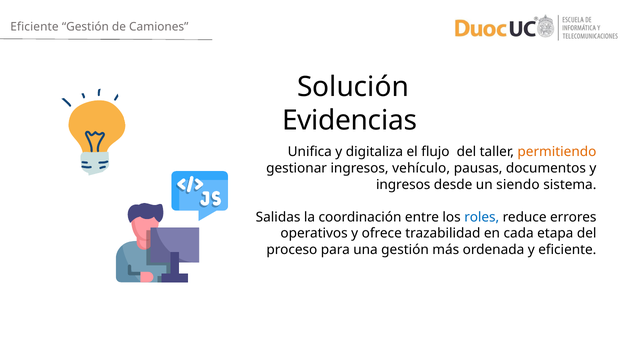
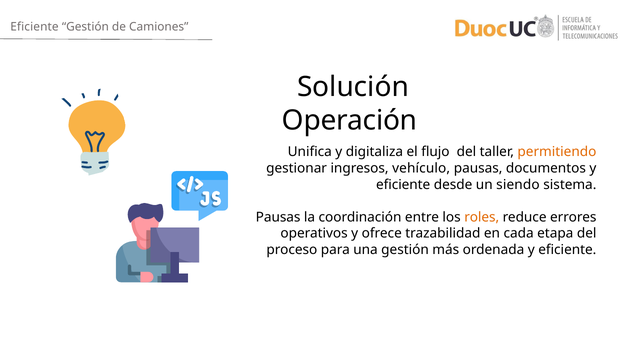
Evidencias: Evidencias -> Operación (350, 121)
ingresos: ingresos -> eficiente (403, 185)
Salidas: Salidas -> Pausas (278, 217)
roles colour: blue -> orange (482, 217)
